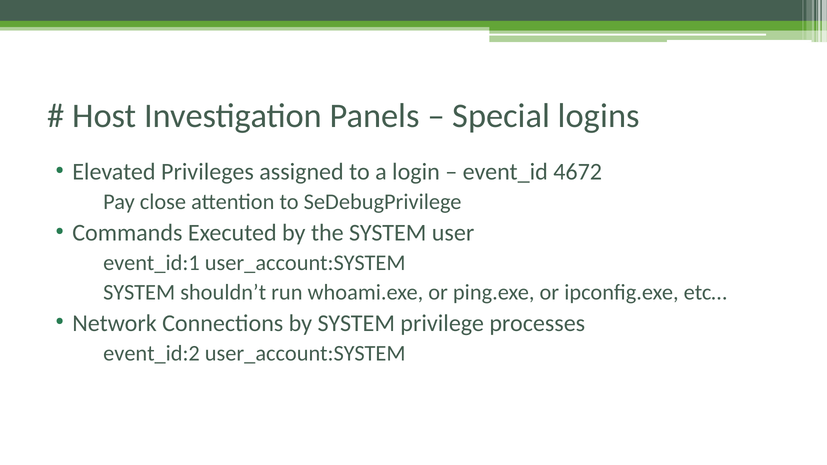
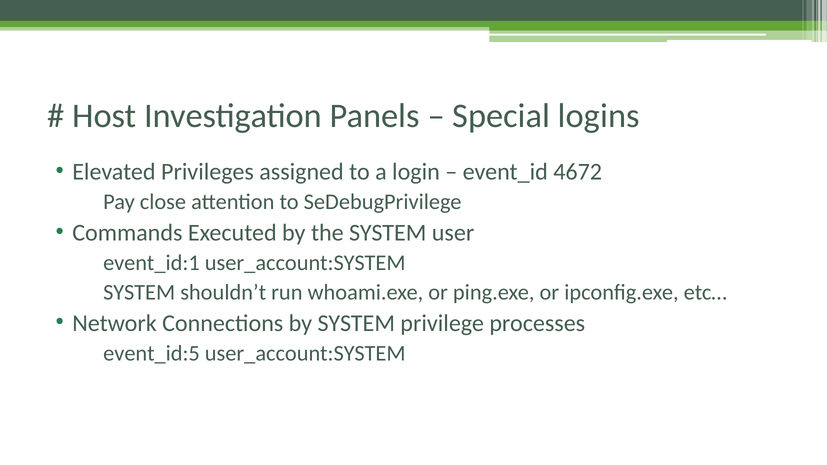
event_id:2: event_id:2 -> event_id:5 (152, 354)
